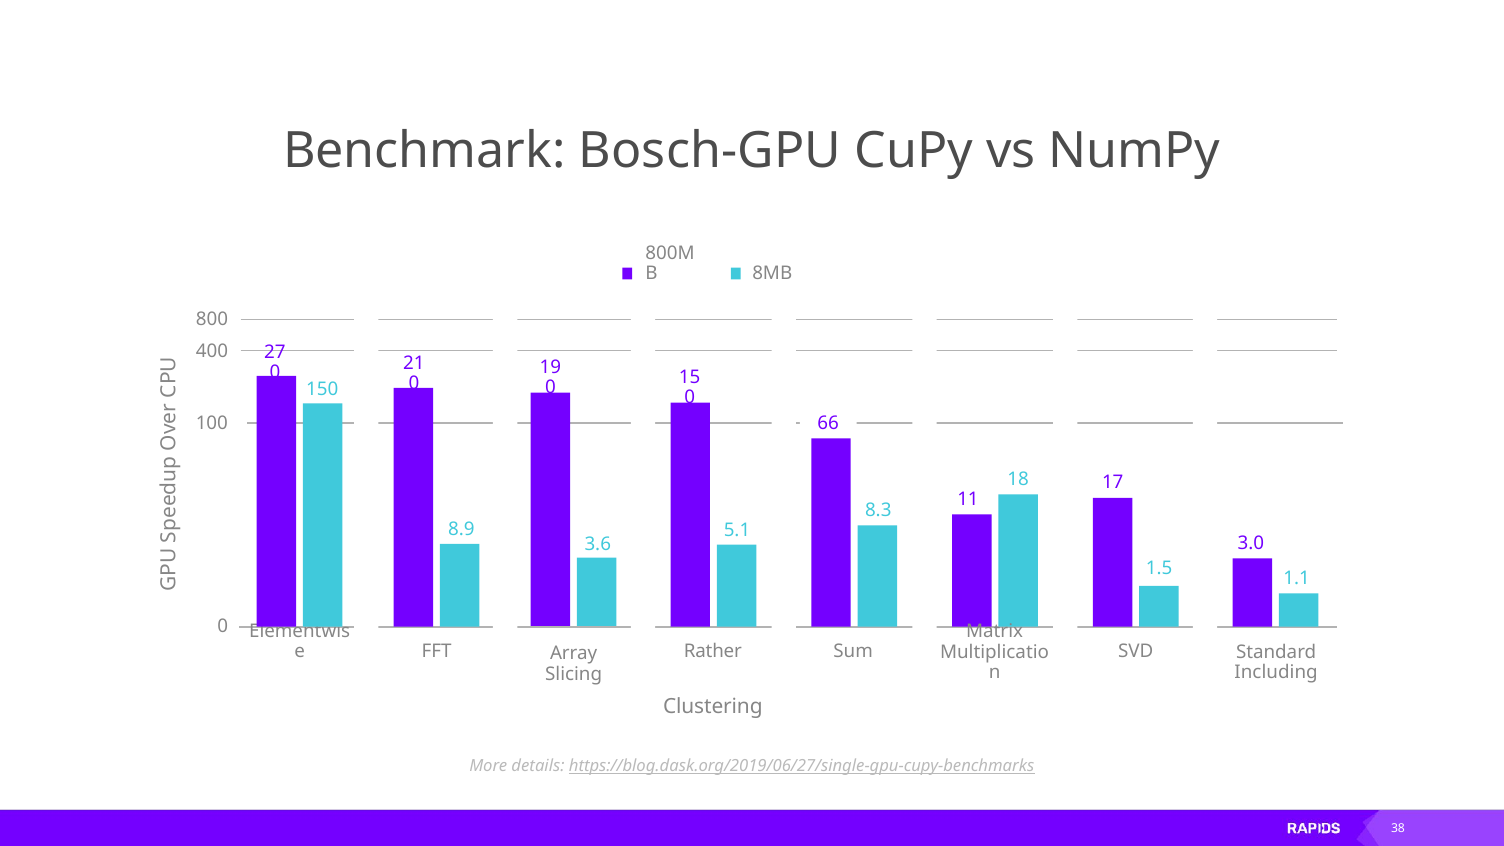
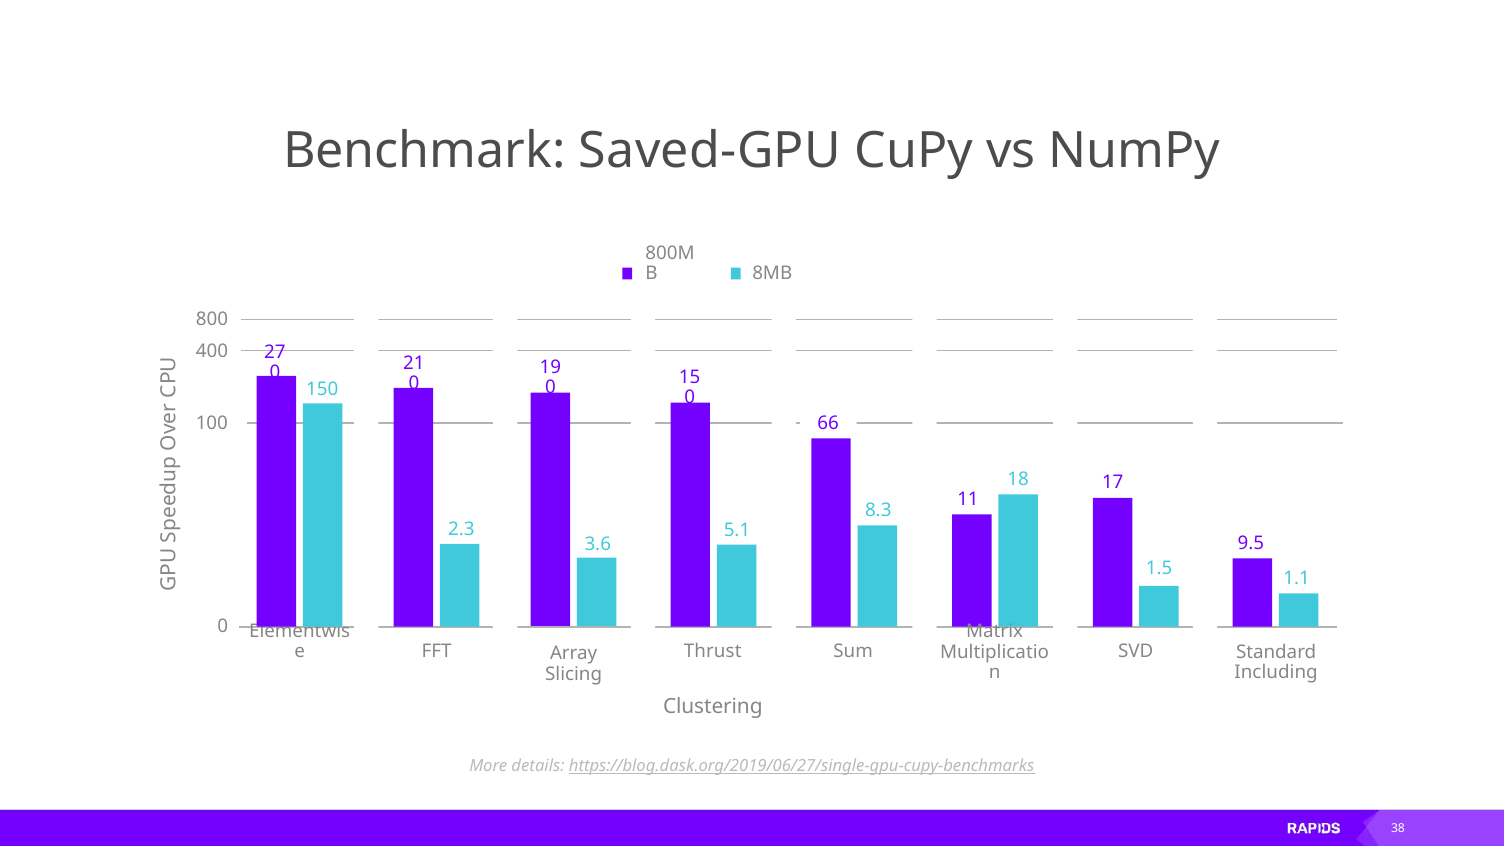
Bosch-GPU: Bosch-GPU -> Saved-GPU (710, 151)
8.9: 8.9 -> 2.3 (461, 530)
3.0: 3.0 -> 9.5 (1251, 544)
Rather: Rather -> Thrust (713, 652)
